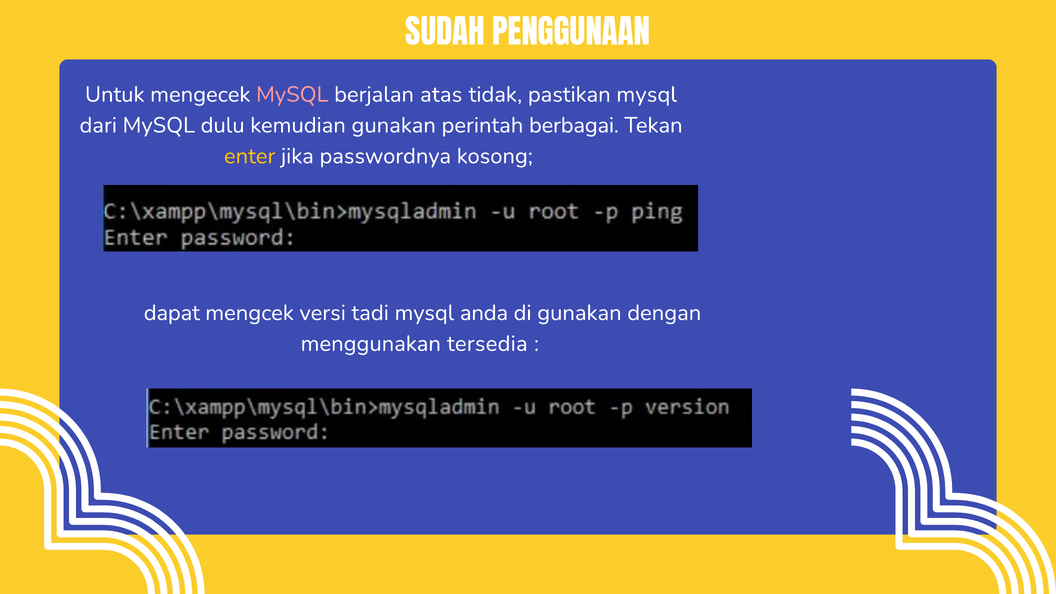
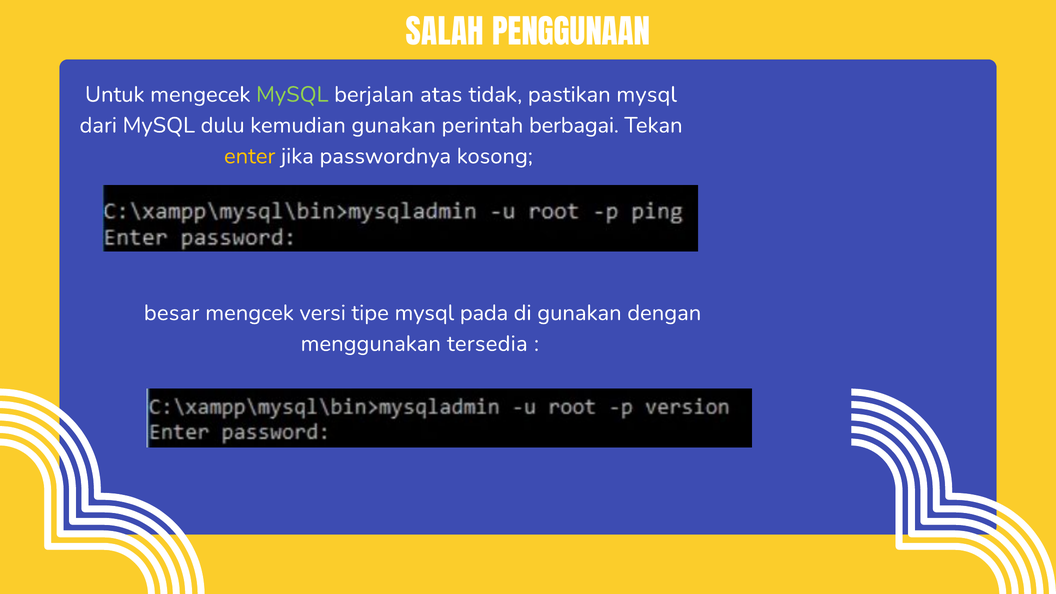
SUDAH: SUDAH -> SALAH (445, 34)
MySQL colour: pink -> light green (292, 94)
dapat: dapat -> besar (172, 313)
tadi: tadi -> tipe (370, 313)
anda: anda -> pada (484, 313)
